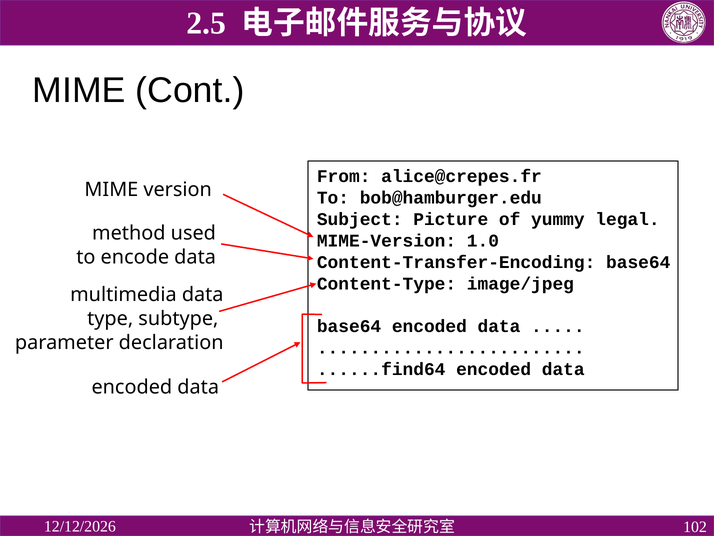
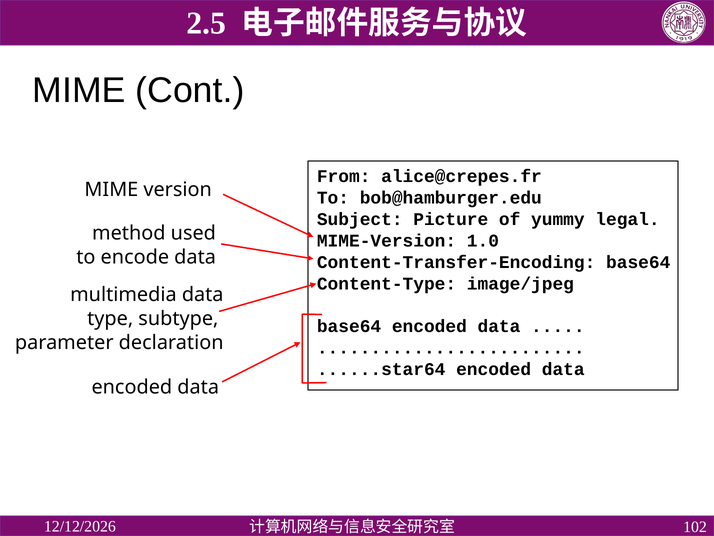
......find64: ......find64 -> ......star64 (381, 369)
